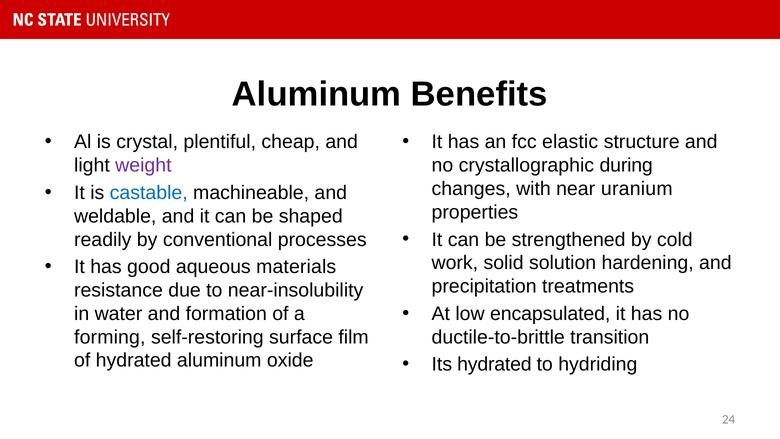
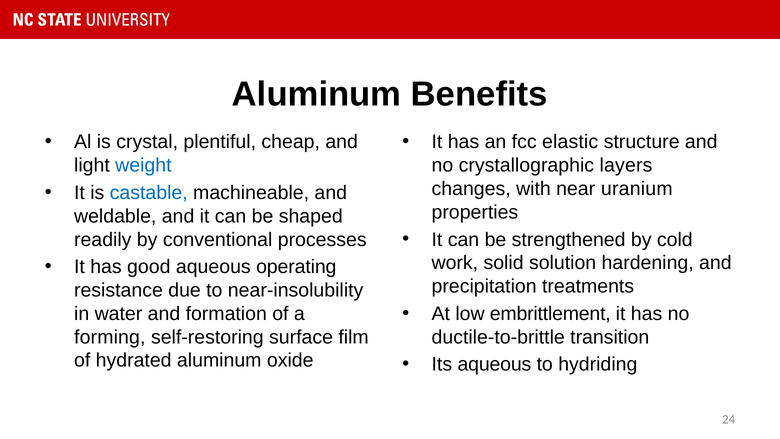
weight colour: purple -> blue (143, 165)
during: during -> layers (626, 165)
materials: materials -> operating (296, 267)
encapsulated: encapsulated -> embrittlement (550, 314)
Its hydrated: hydrated -> aqueous (494, 364)
